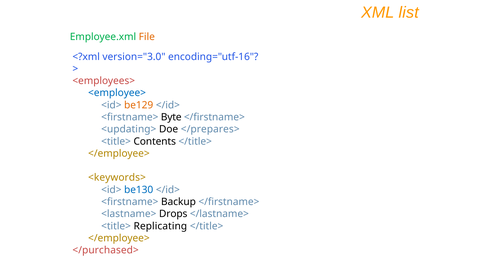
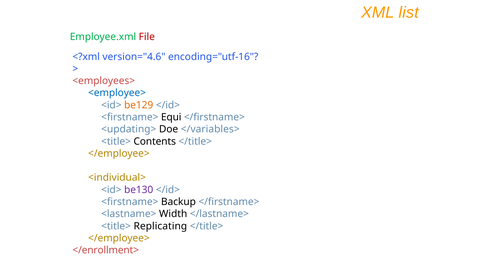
File colour: orange -> red (147, 37)
version="3.0: version="3.0 -> version="4.6 (134, 57)
Byte: Byte -> Equi (171, 117)
</prepares>: </prepares> -> </variables> (210, 129)
<keywords>: <keywords> -> <individual> (117, 177)
be130 colour: blue -> purple (139, 190)
Drops: Drops -> Width (173, 214)
</purchased>: </purchased> -> </enrollment> (106, 250)
